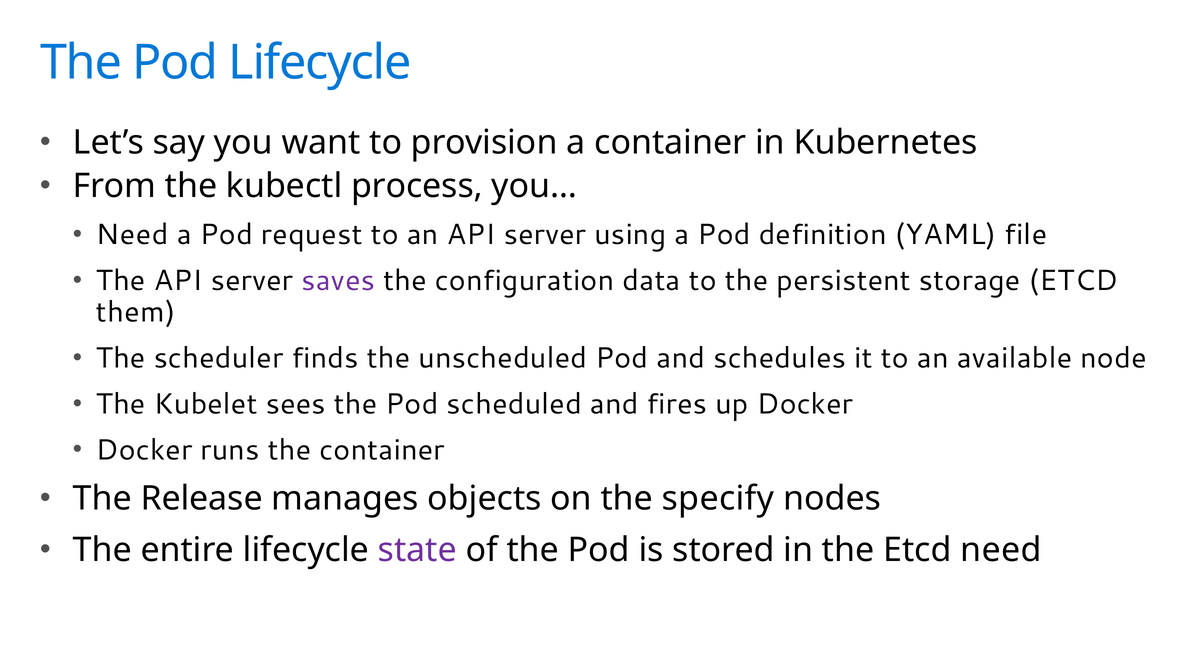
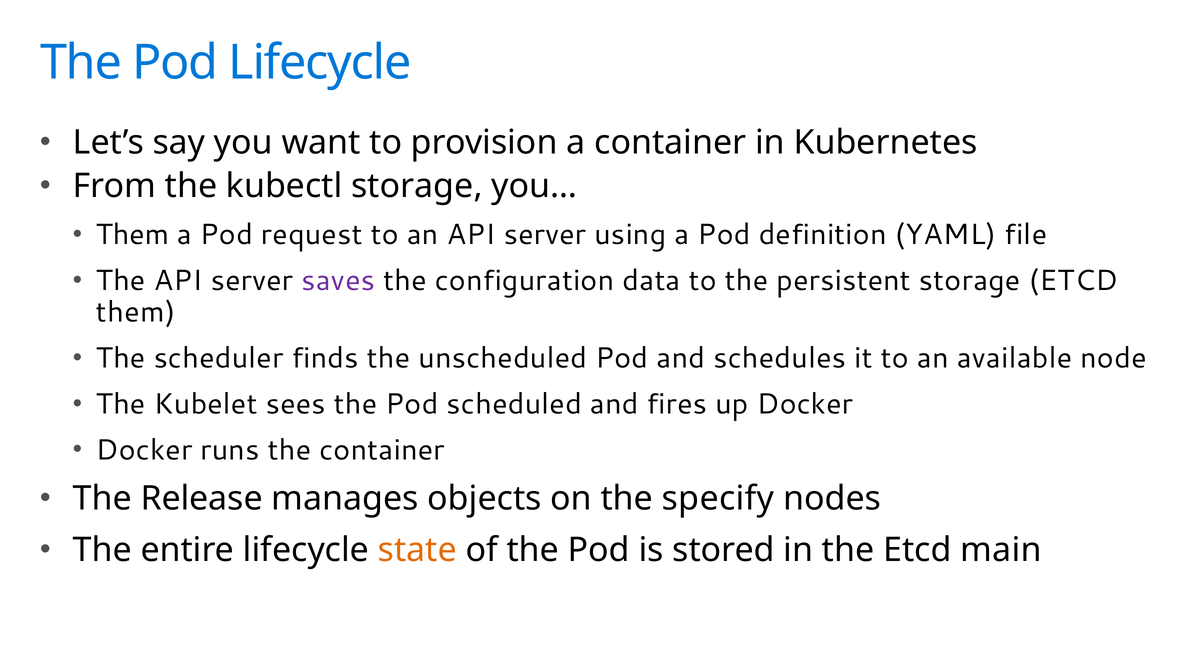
kubectl process: process -> storage (417, 186)
Need: Need -> Them (132, 235)
state colour: purple -> orange (417, 550)
Etcd need: need -> main (1001, 550)
